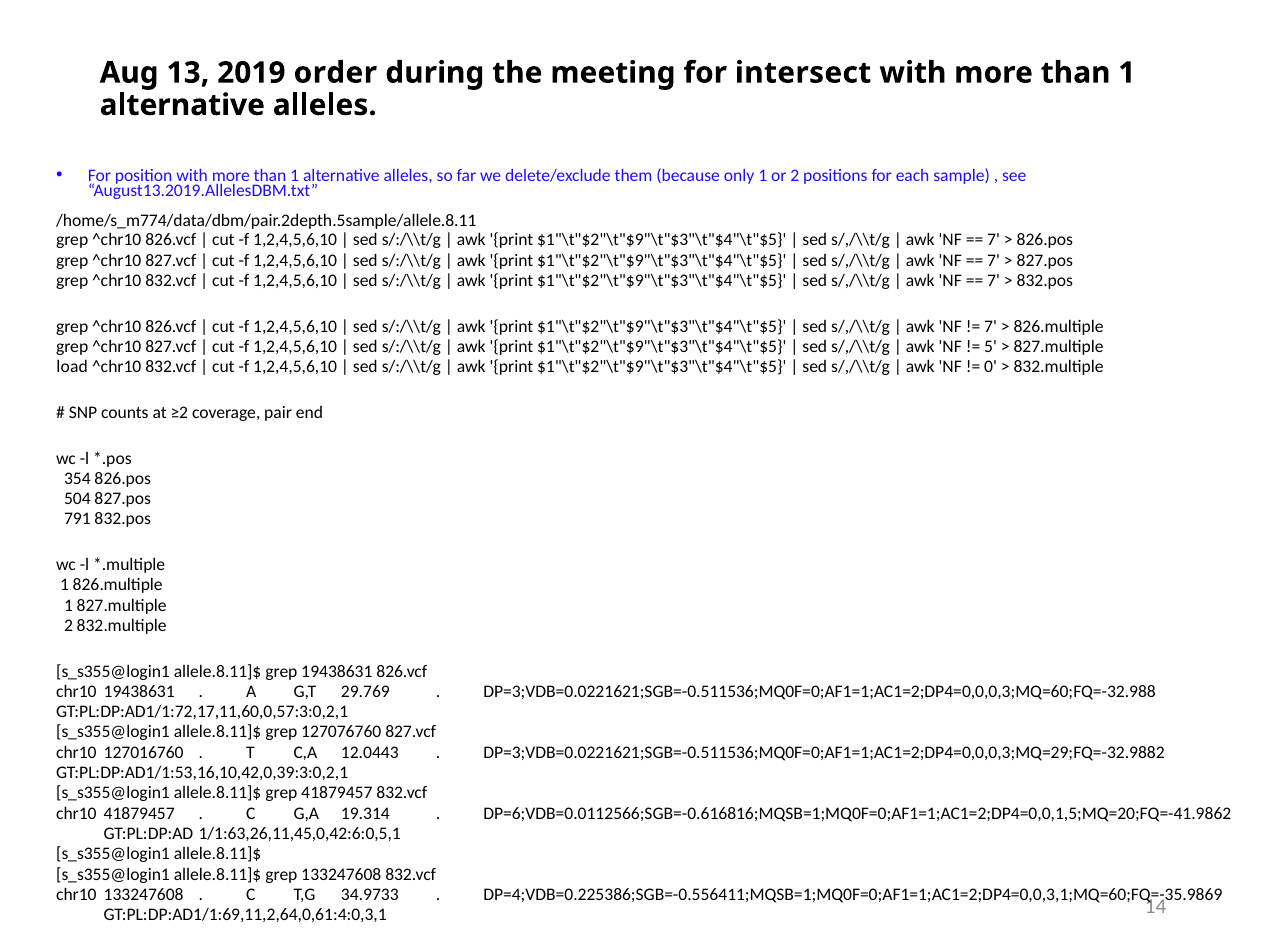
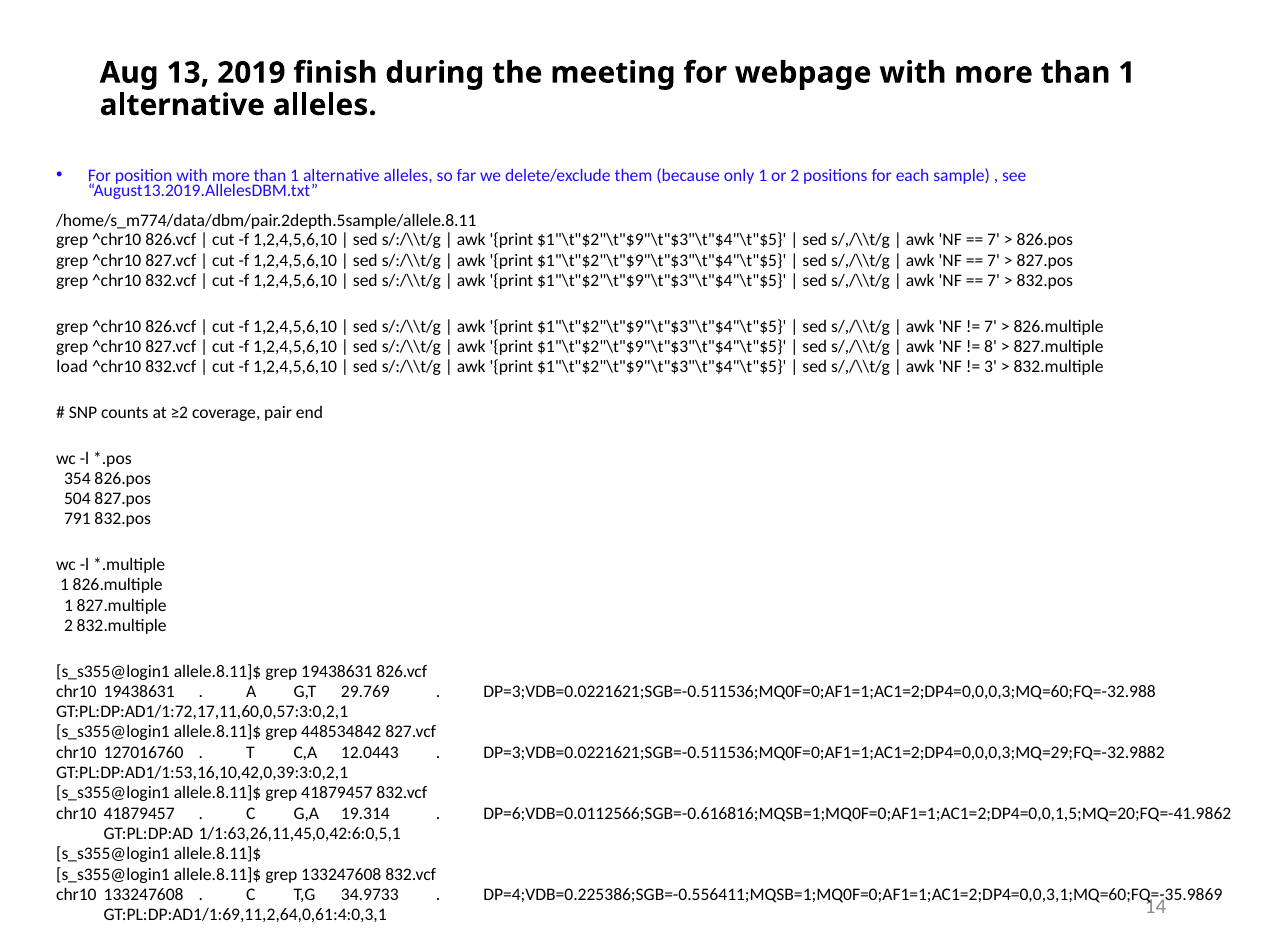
order: order -> finish (335, 73)
intersect: intersect -> webpage (803, 73)
5: 5 -> 8 (991, 346)
0: 0 -> 3 (991, 367)
127076760: 127076760 -> 448534842 (341, 732)
